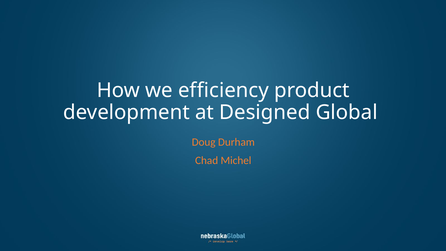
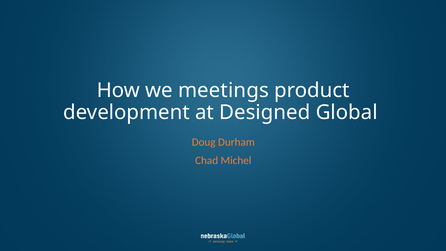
efficiency: efficiency -> meetings (223, 90)
